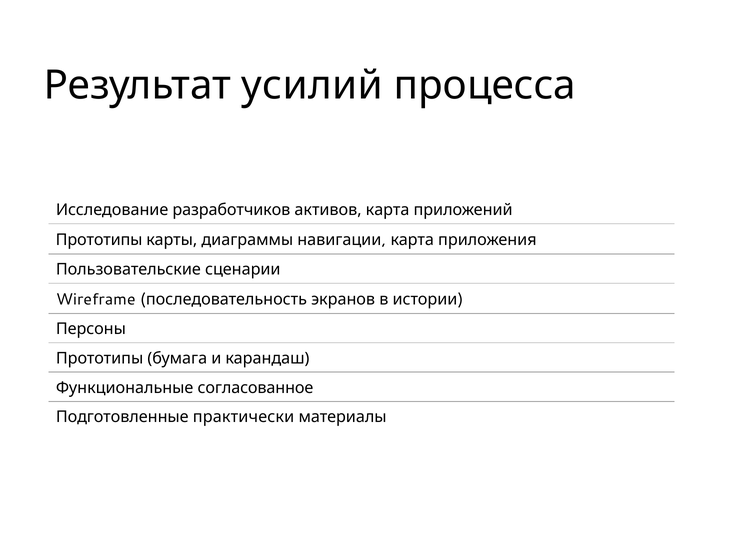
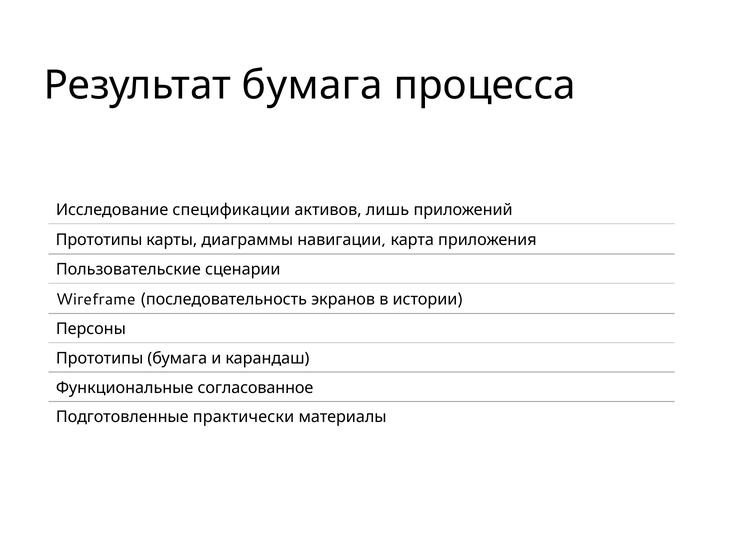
Результат усилий: усилий -> бумага (312, 85)
разработчиков: разработчиков -> спецификации (231, 210)
активов карта: карта -> лишь (387, 210)
